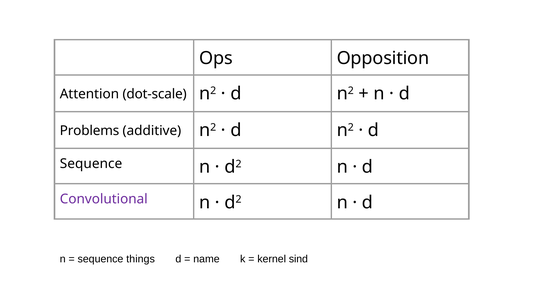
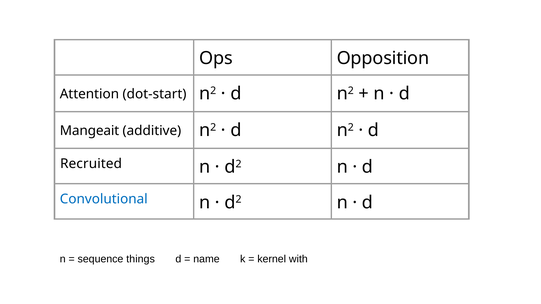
dot-scale: dot-scale -> dot-start (154, 94)
Problems: Problems -> Mangeait (90, 131)
Sequence: Sequence -> Recruited (91, 164)
Convolutional colour: purple -> blue (104, 199)
sind: sind -> with (298, 259)
